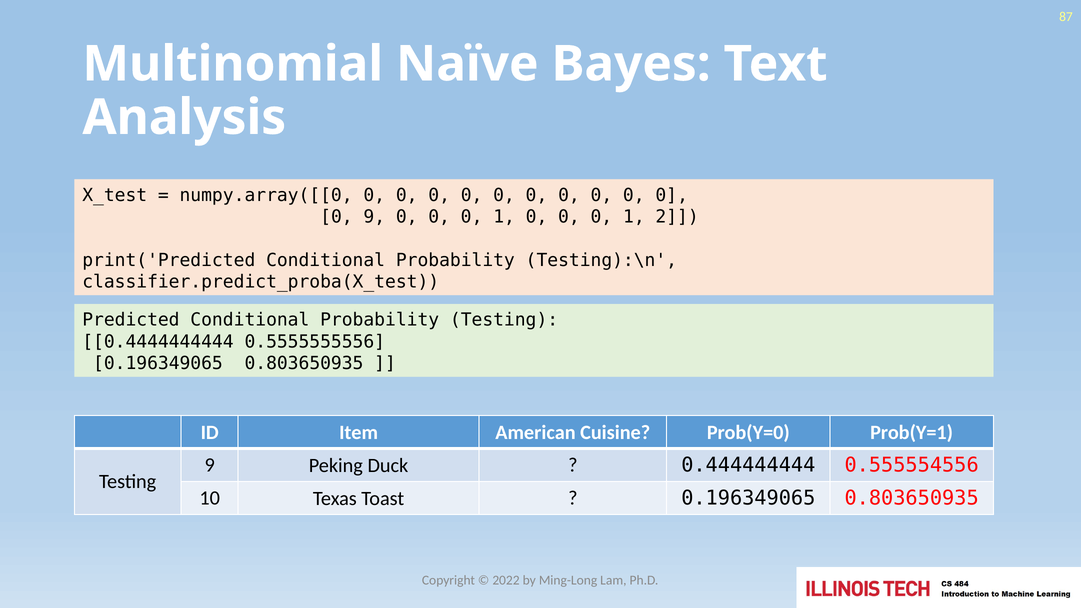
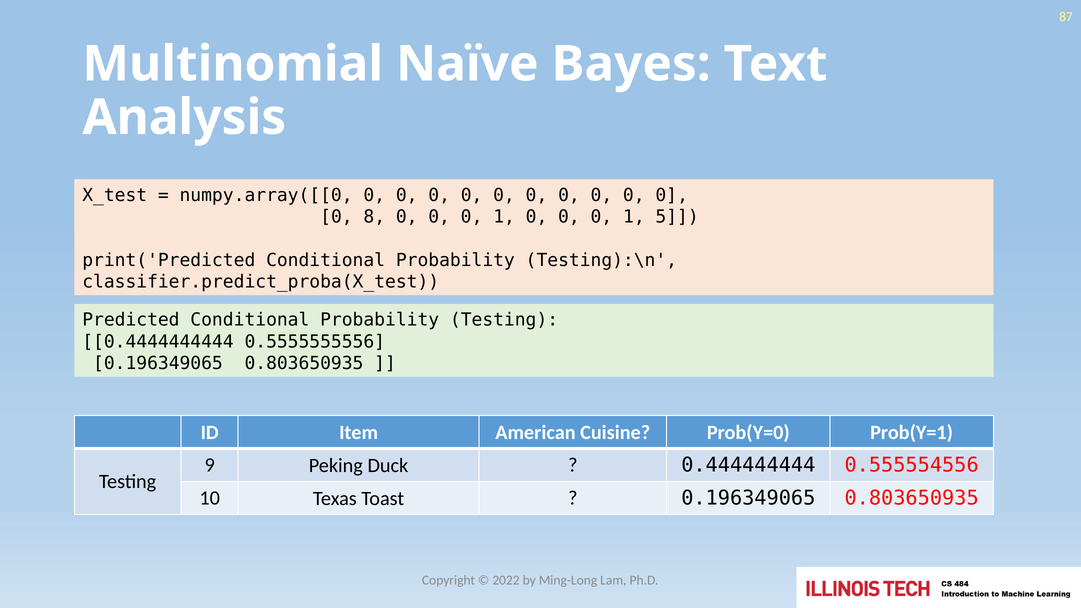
0 9: 9 -> 8 (374, 217)
2: 2 -> 5 (677, 217)
